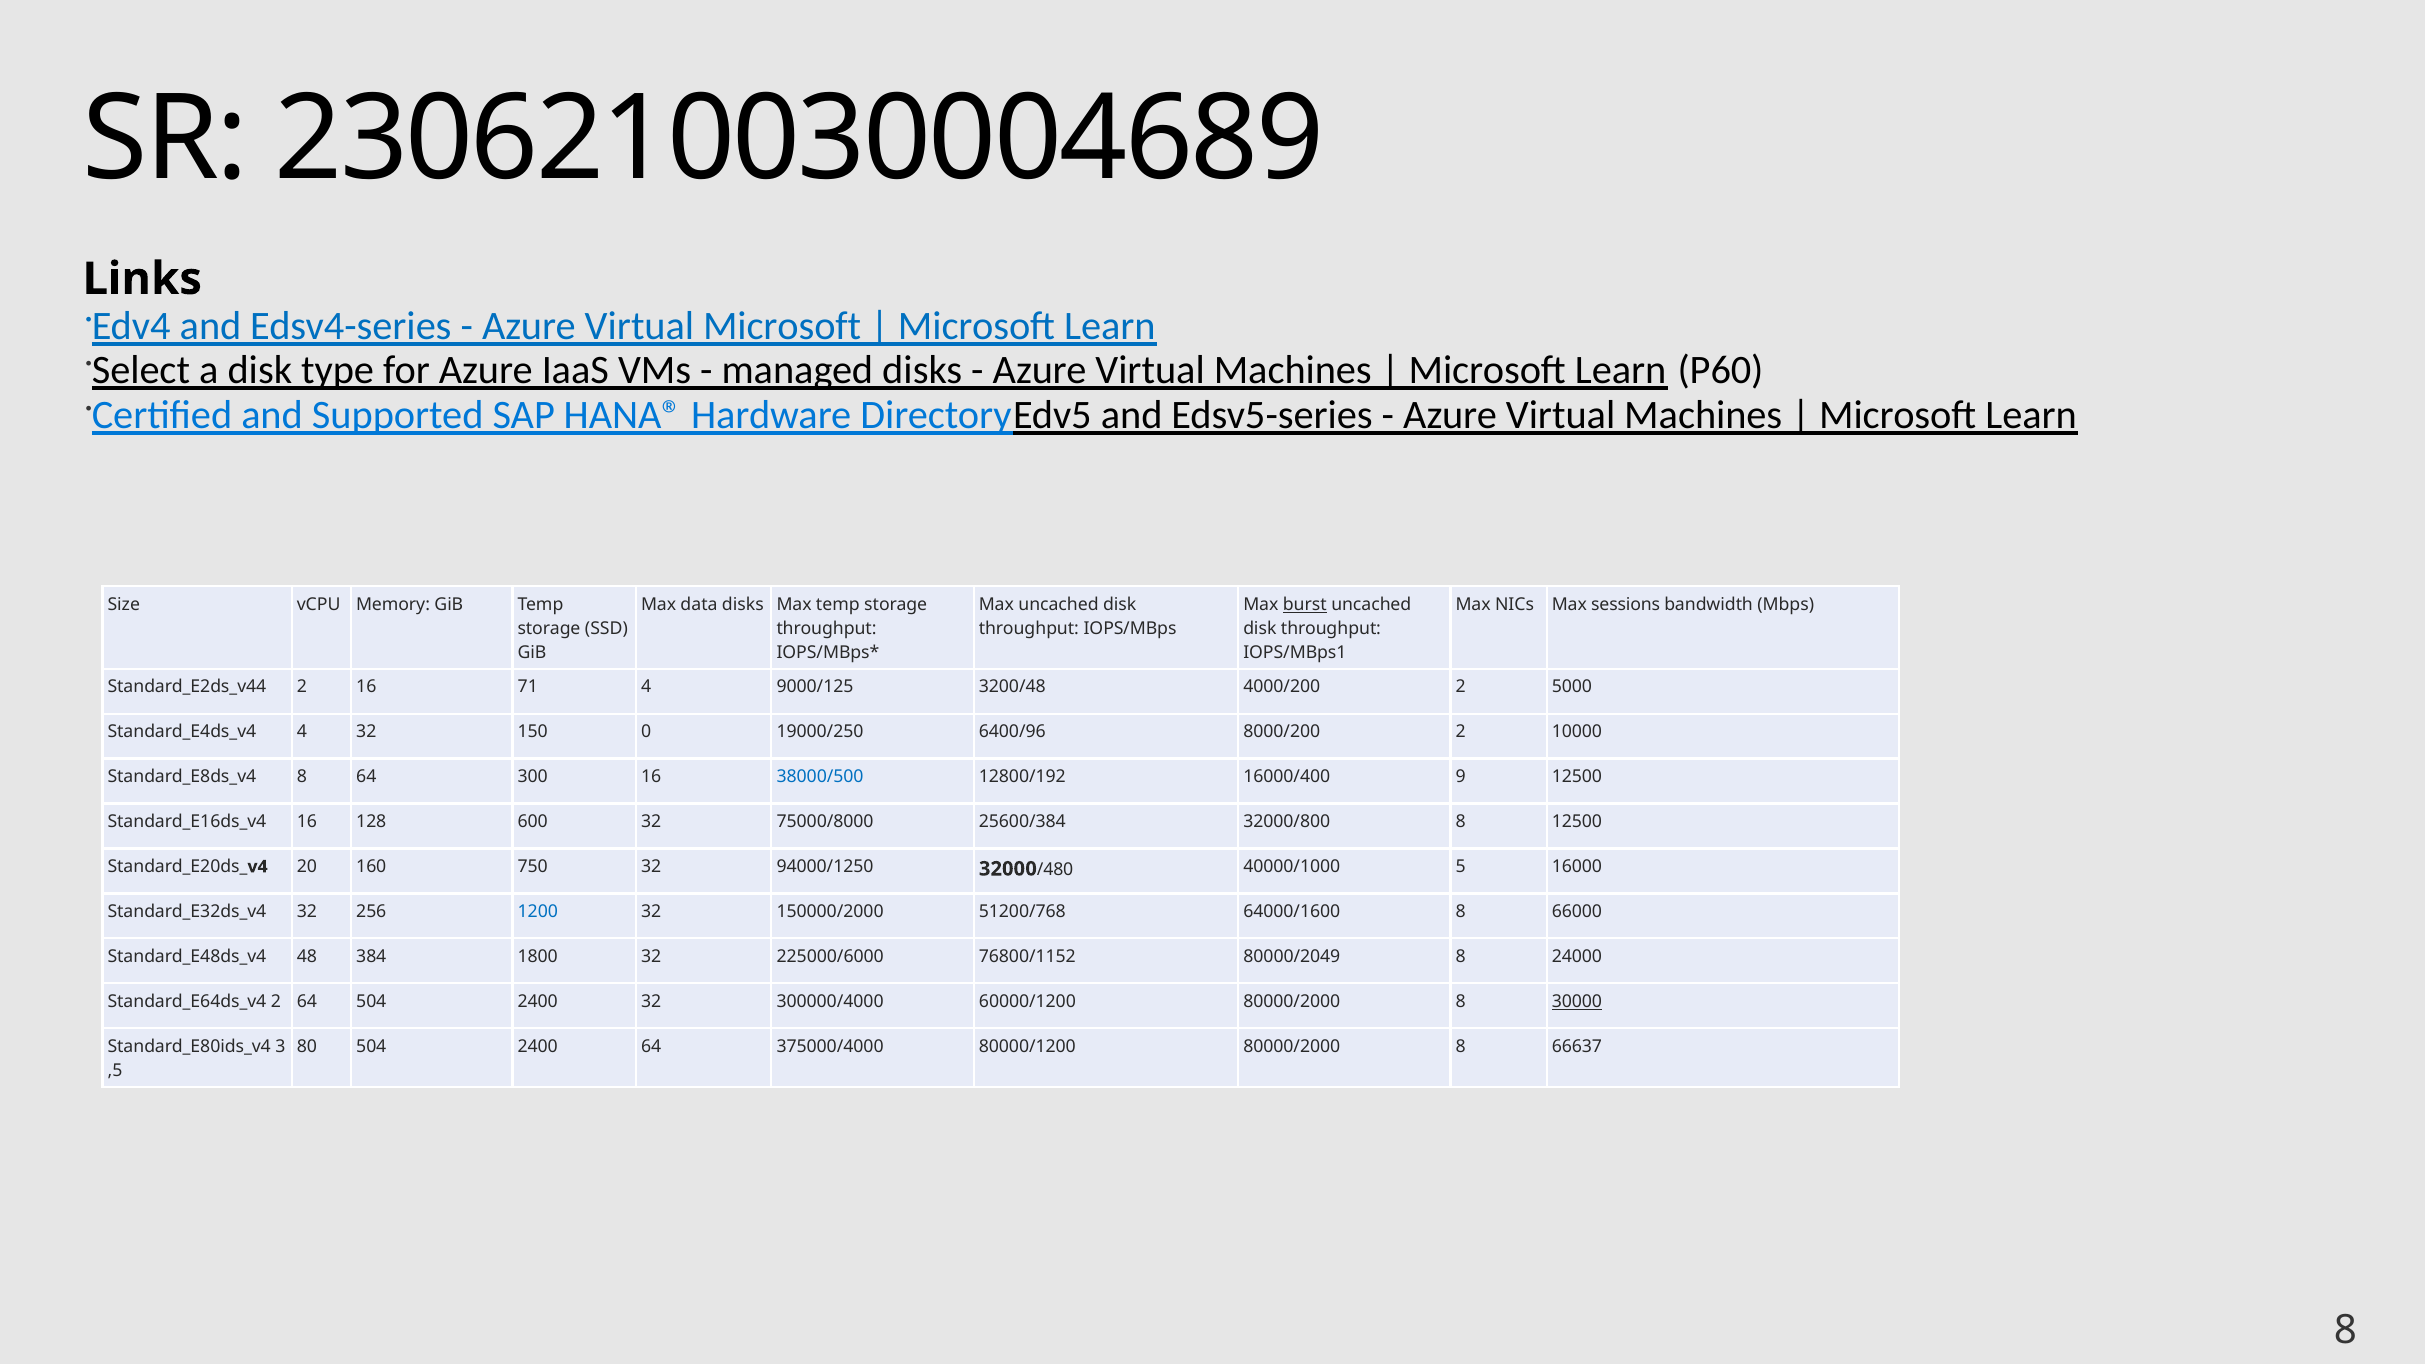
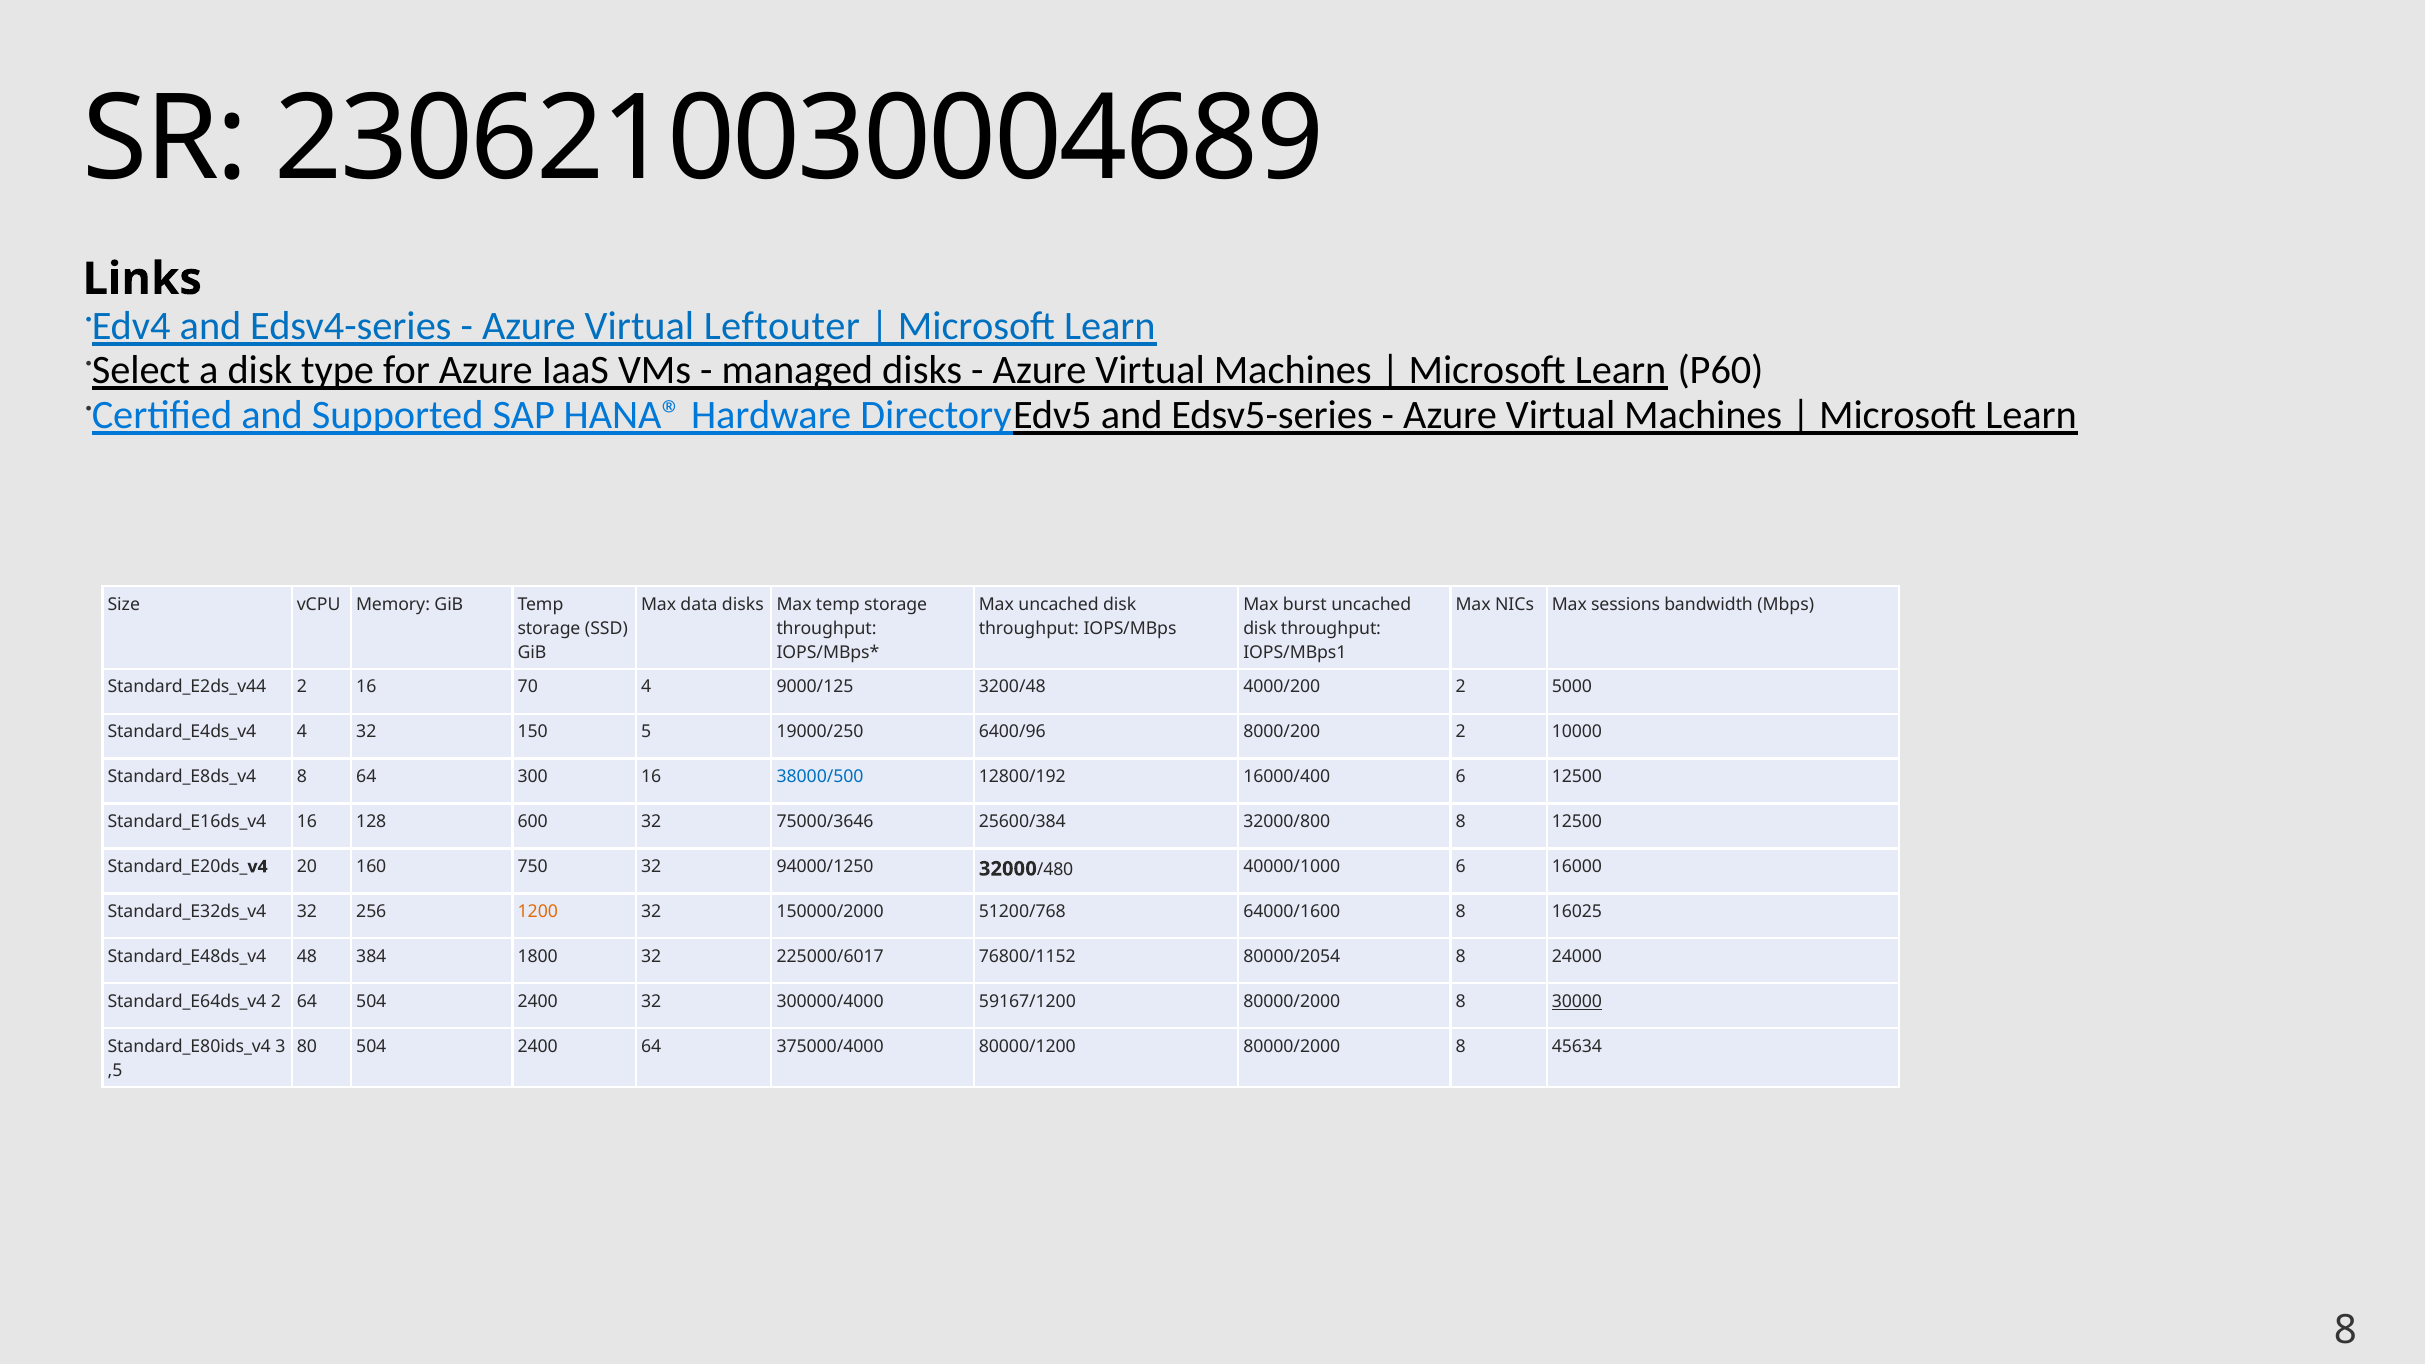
Virtual Microsoft: Microsoft -> Leftouter (782, 326)
burst underline: present -> none (1305, 605)
71: 71 -> 70 (528, 687)
0: 0 -> 5 (646, 732)
16000/400 9: 9 -> 6 (1461, 777)
75000/8000: 75000/8000 -> 75000/3646 (825, 822)
40000/1000 5: 5 -> 6 (1461, 867)
1200 colour: blue -> orange (538, 912)
66000: 66000 -> 16025 (1577, 912)
225000/6000: 225000/6000 -> 225000/6017 (830, 957)
80000/2049: 80000/2049 -> 80000/2054 (1292, 957)
60000/1200: 60000/1200 -> 59167/1200 (1027, 1002)
66637: 66637 -> 45634 (1577, 1047)
